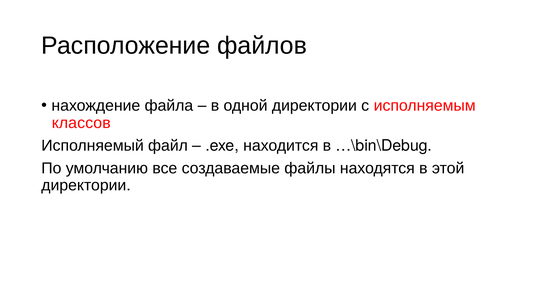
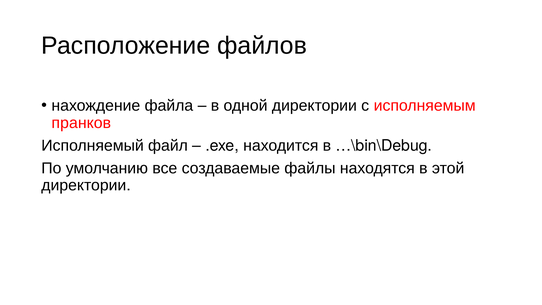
классов: классов -> пранков (81, 123)
